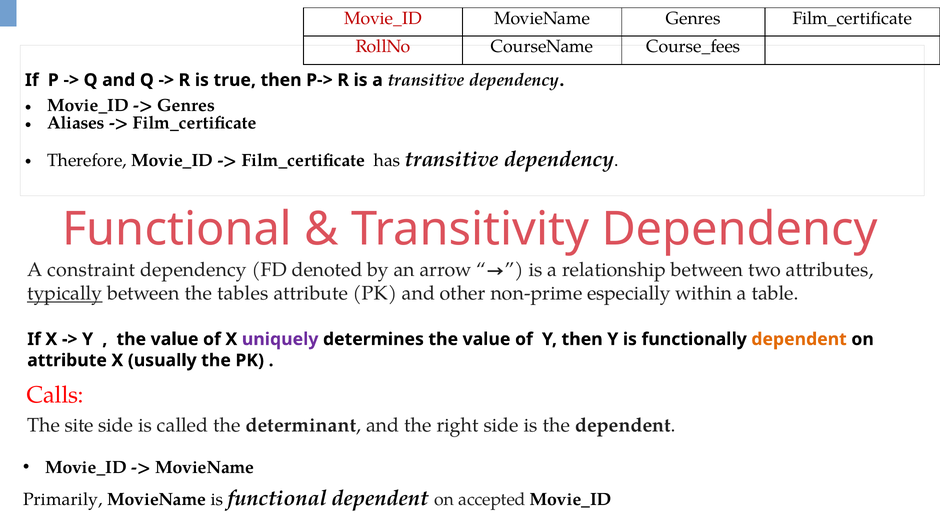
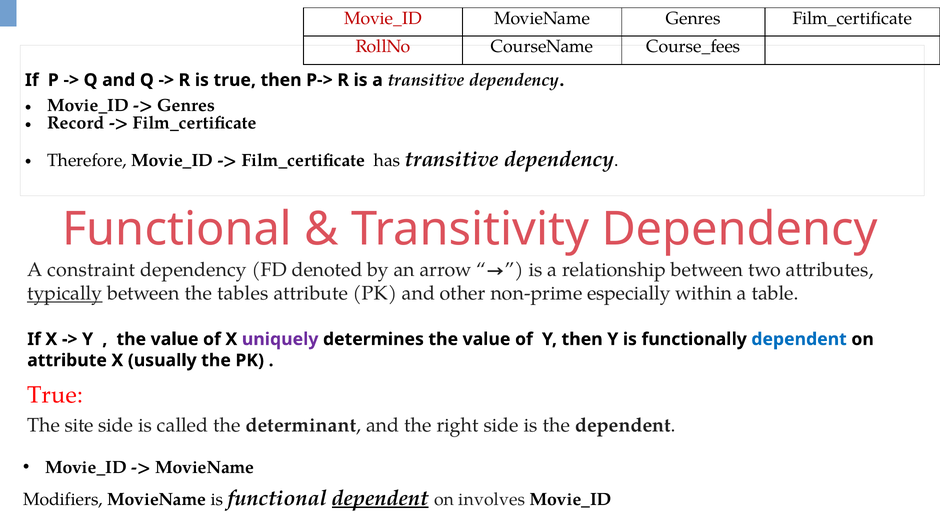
Aliases: Aliases -> Record (76, 123)
dependent colour: orange -> blue (799, 339)
Calls: Calls -> True (55, 395)
Primarily: Primarily -> Modifiers (63, 499)
dependent underline: none -> present (380, 498)
accepted: accepted -> involves (492, 499)
